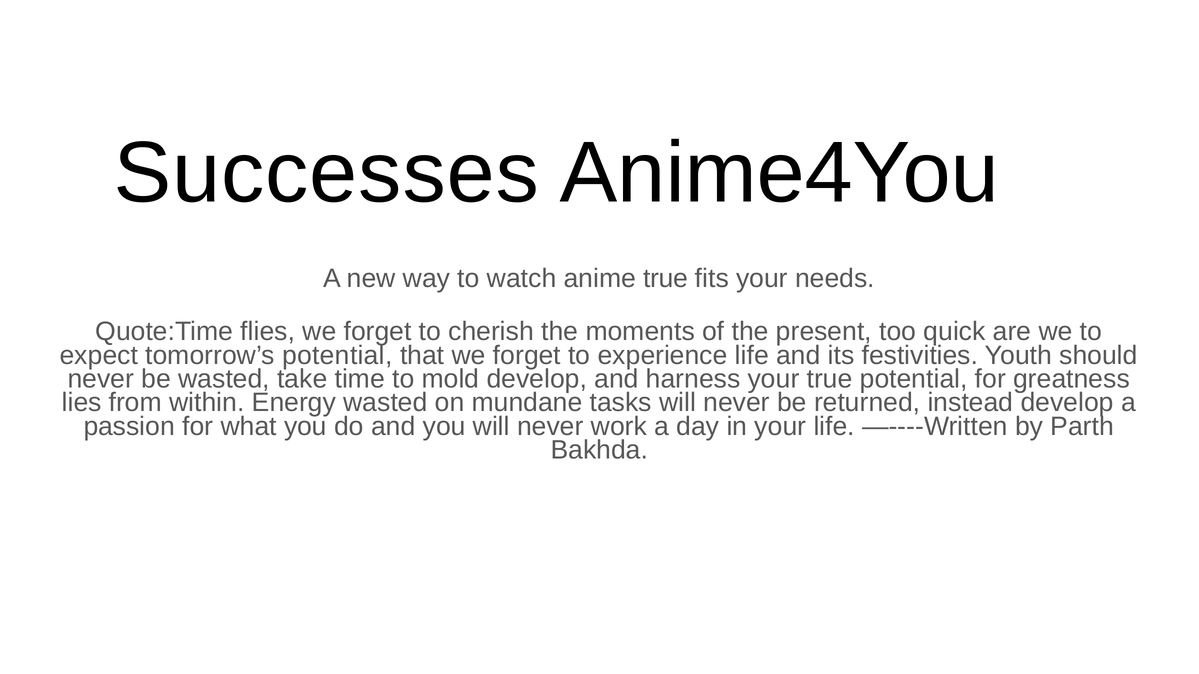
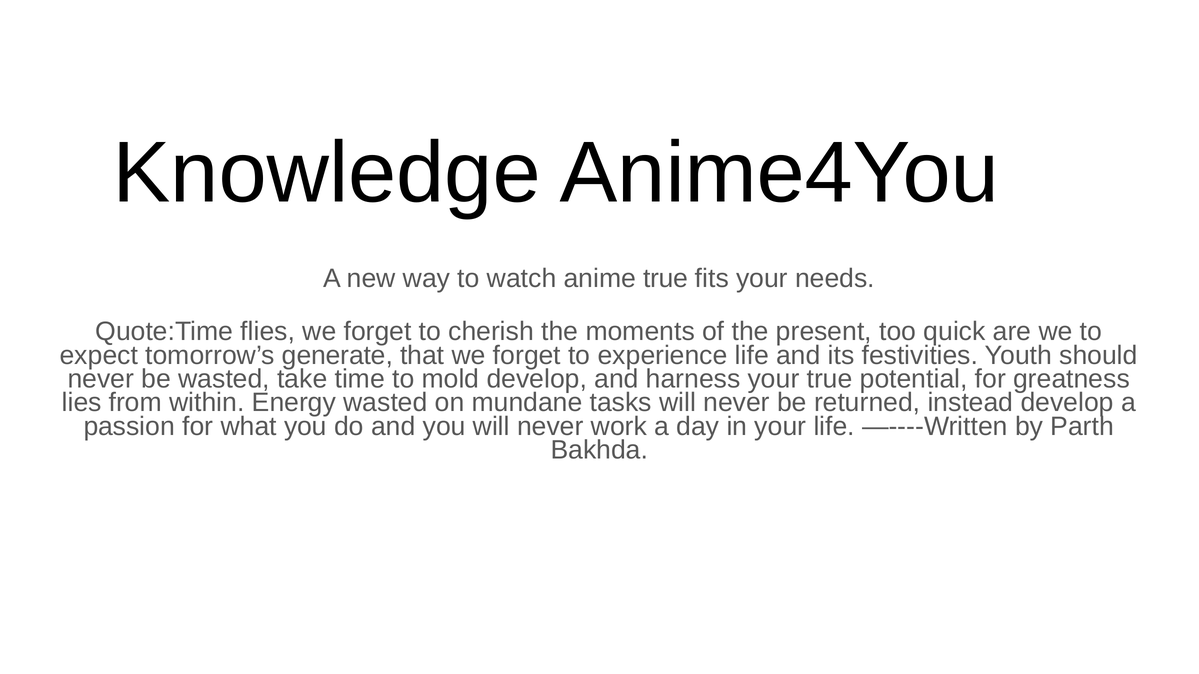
Successes: Successes -> Knowledge (327, 174)
tomorrow’s potential: potential -> generate (337, 355)
